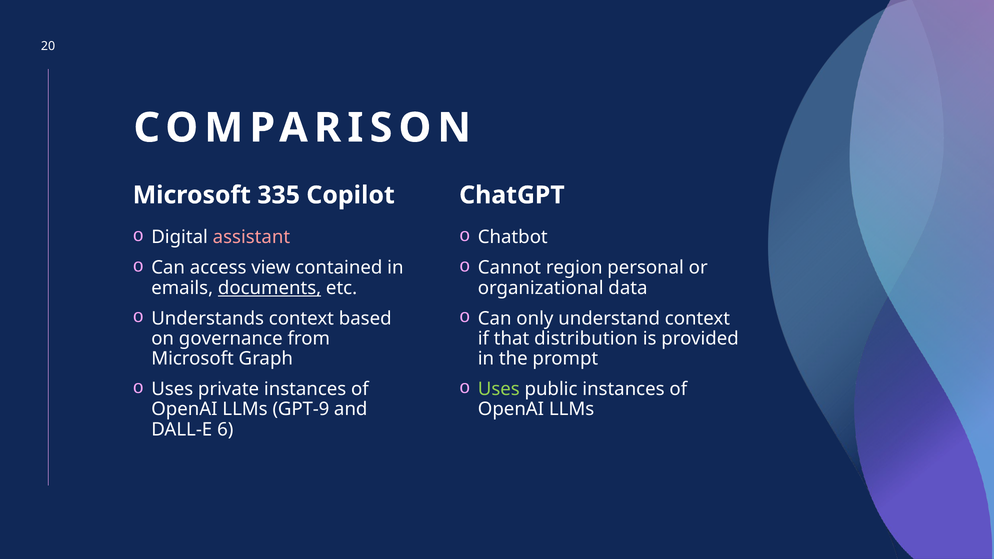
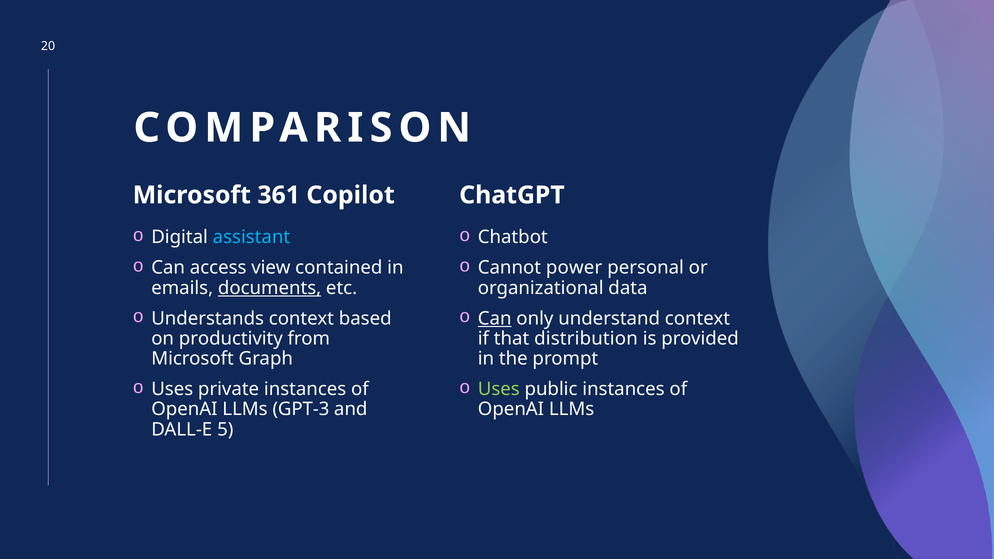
335: 335 -> 361 (279, 195)
assistant colour: pink -> light blue (251, 237)
region: region -> power (574, 268)
Can underline: none -> present (495, 318)
governance: governance -> productivity (231, 339)
GPT-9: GPT-9 -> GPT-3 (301, 409)
6: 6 -> 5 (225, 429)
